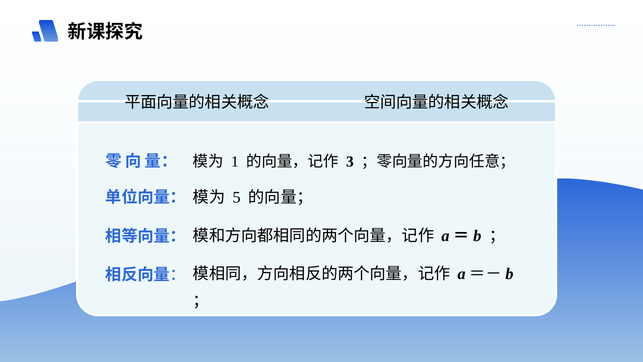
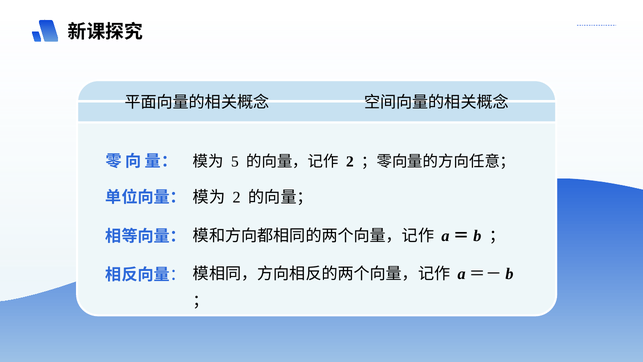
1: 1 -> 5 (235, 161)
3: 3 -> 2 (350, 161)
5: 5 -> 2 (237, 198)
